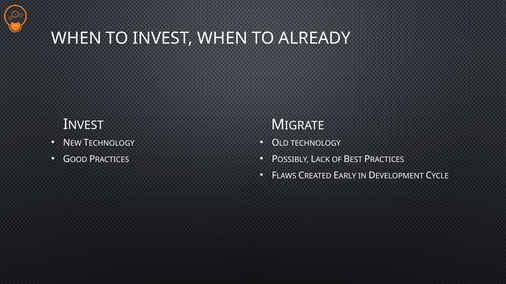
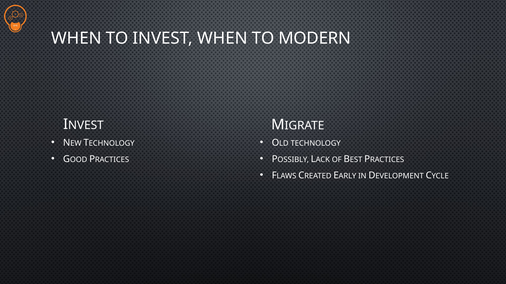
ALREADY: ALREADY -> MODERN (315, 38)
